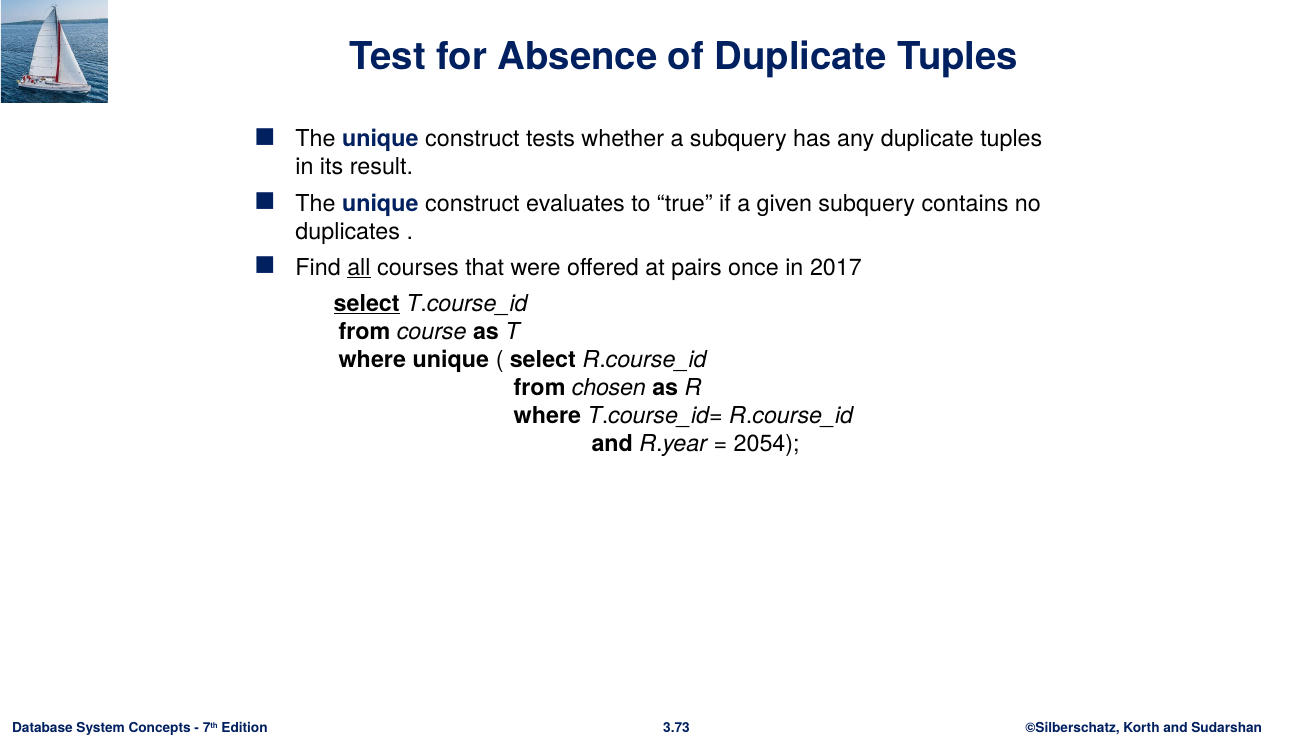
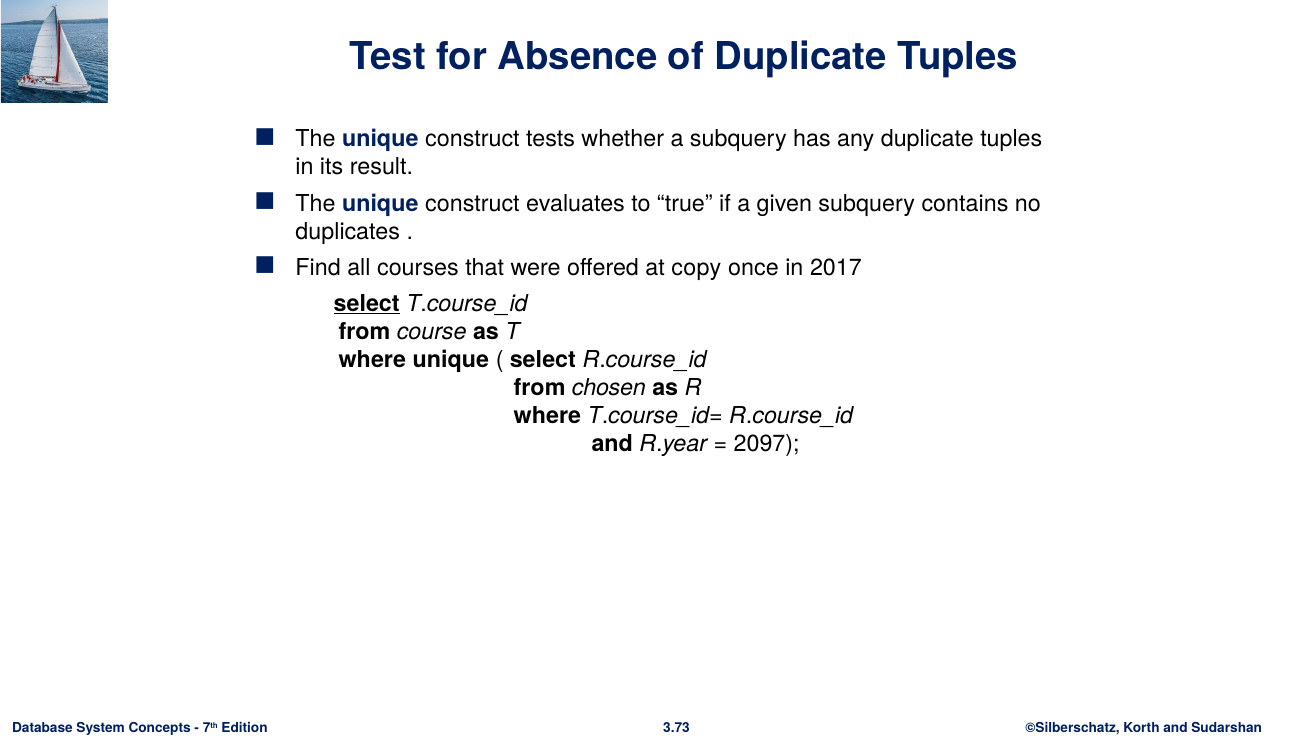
all underline: present -> none (359, 267)
pairs: pairs -> copy (696, 267)
2054: 2054 -> 2097 (767, 443)
